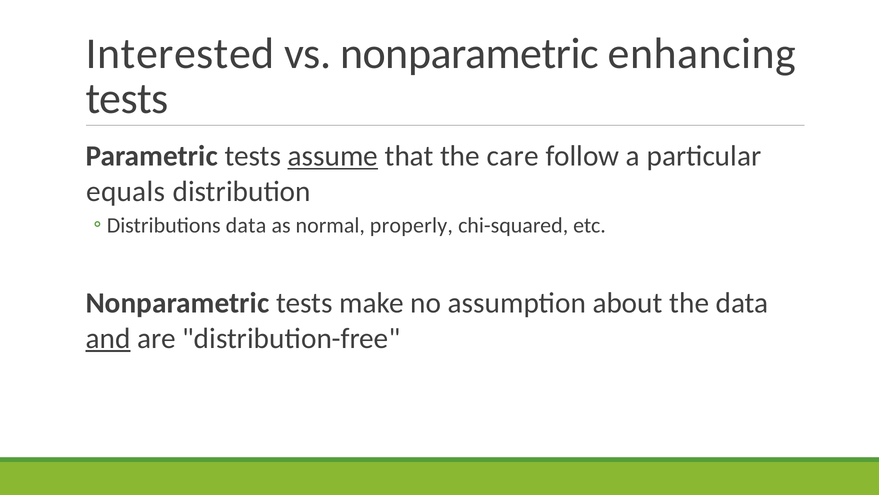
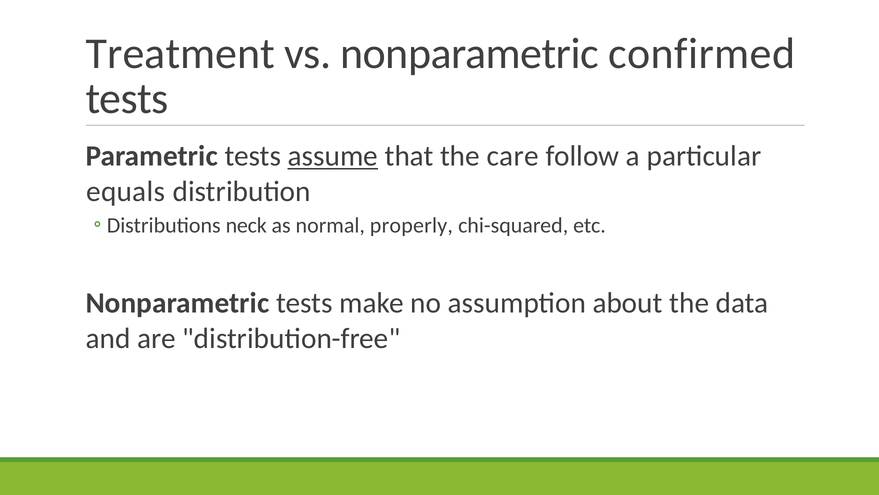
Interested: Interested -> Treatment (180, 54)
enhancing: enhancing -> confirmed (702, 54)
data: data -> neck (246, 225)
and underline: present -> none (108, 338)
